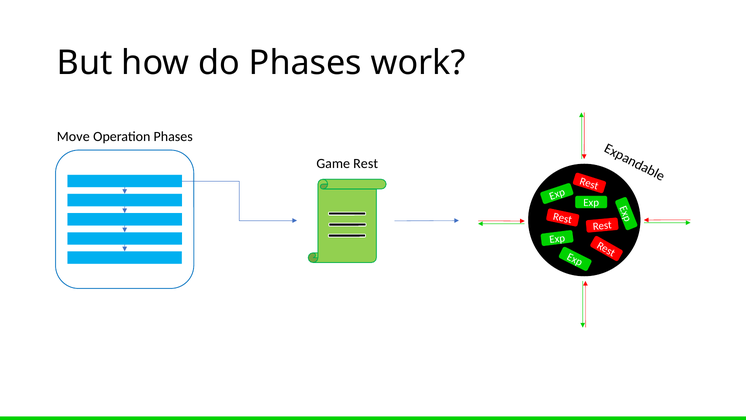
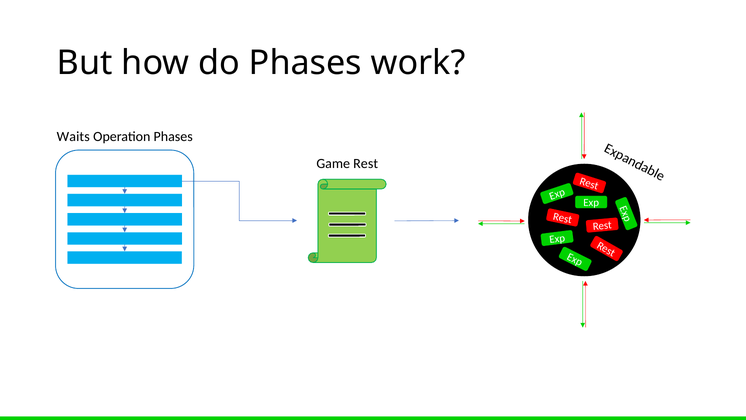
Move: Move -> Waits (73, 137)
